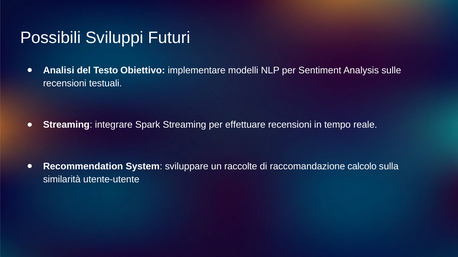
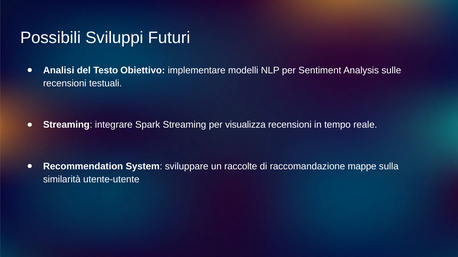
effettuare: effettuare -> visualizza (245, 125)
calcolo: calcolo -> mappe (362, 167)
